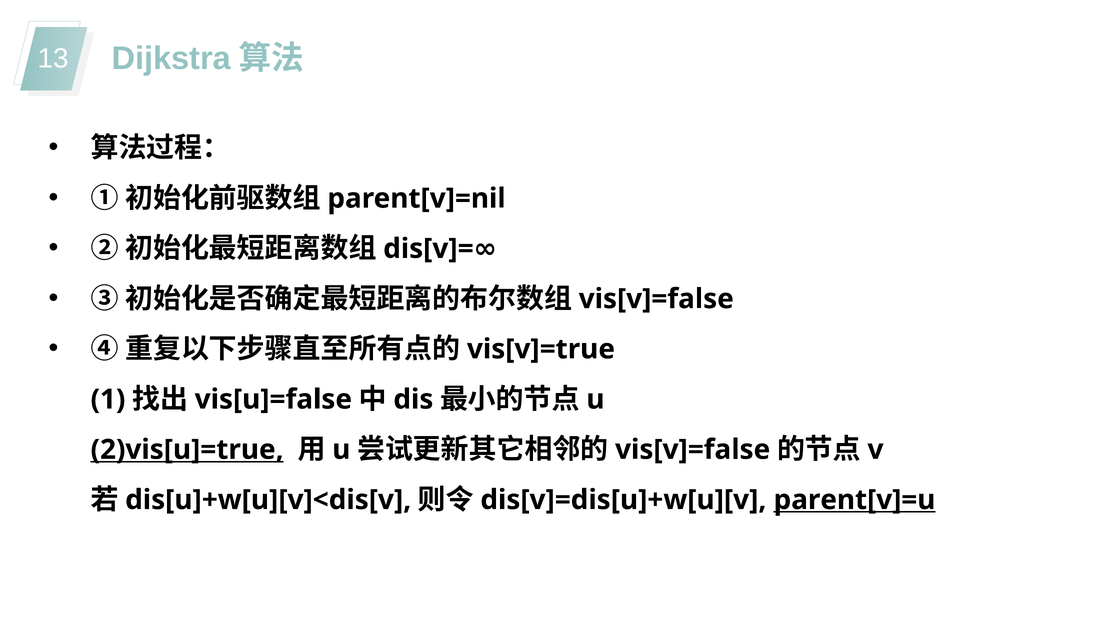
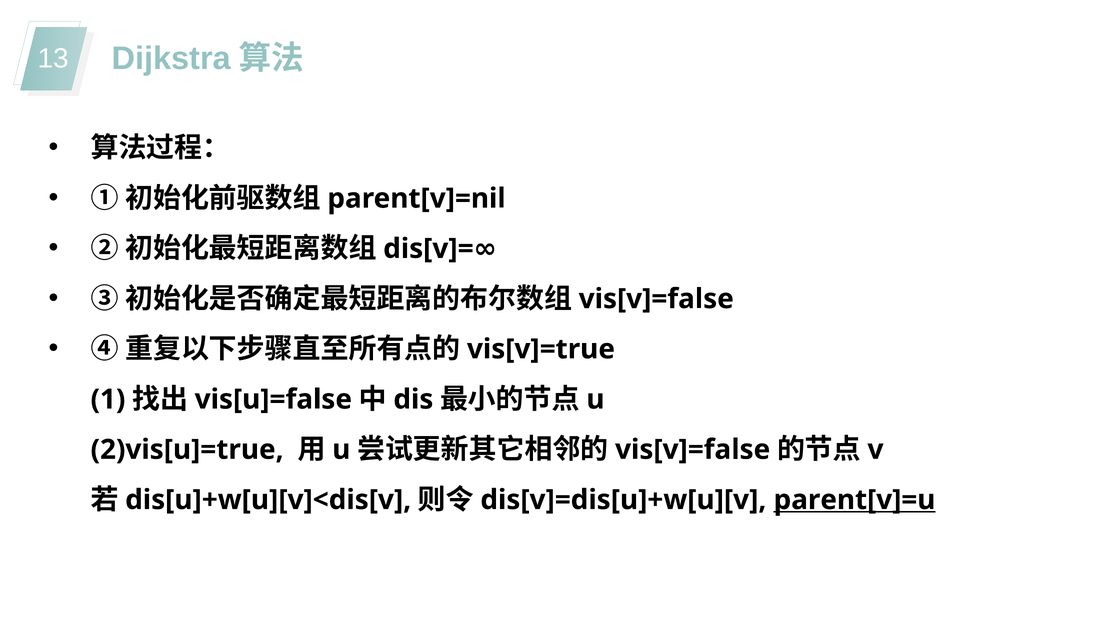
2)vis[u]=true underline: present -> none (187, 450)
